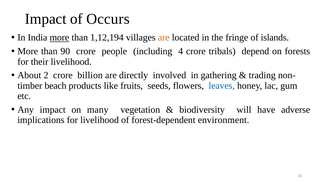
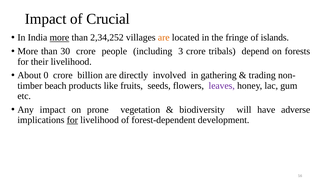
Occurs: Occurs -> Crucial (108, 19)
1,12,194: 1,12,194 -> 2,34,252 (107, 38)
90: 90 -> 30 (65, 51)
4: 4 -> 3 (181, 51)
2: 2 -> 0 (46, 75)
leaves colour: blue -> purple (222, 86)
many: many -> prone (98, 110)
for underline: none -> present (72, 120)
environment: environment -> development (224, 120)
